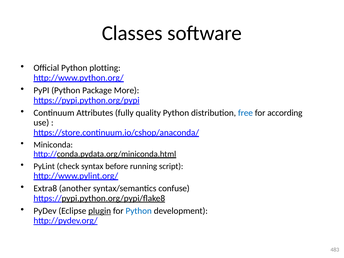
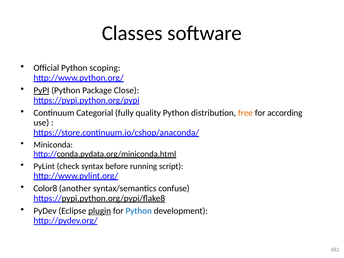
plotting: plotting -> scoping (105, 68)
PyPI underline: none -> present (41, 90)
More: More -> Close (127, 90)
Attributes: Attributes -> Categorial (95, 113)
free colour: blue -> orange (245, 113)
Extra8: Extra8 -> Color8 (45, 188)
